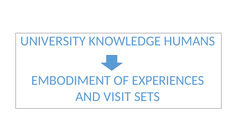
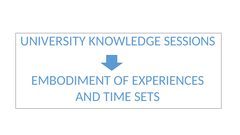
HUMANS: HUMANS -> SESSIONS (190, 41)
VISIT: VISIT -> TIME (117, 97)
